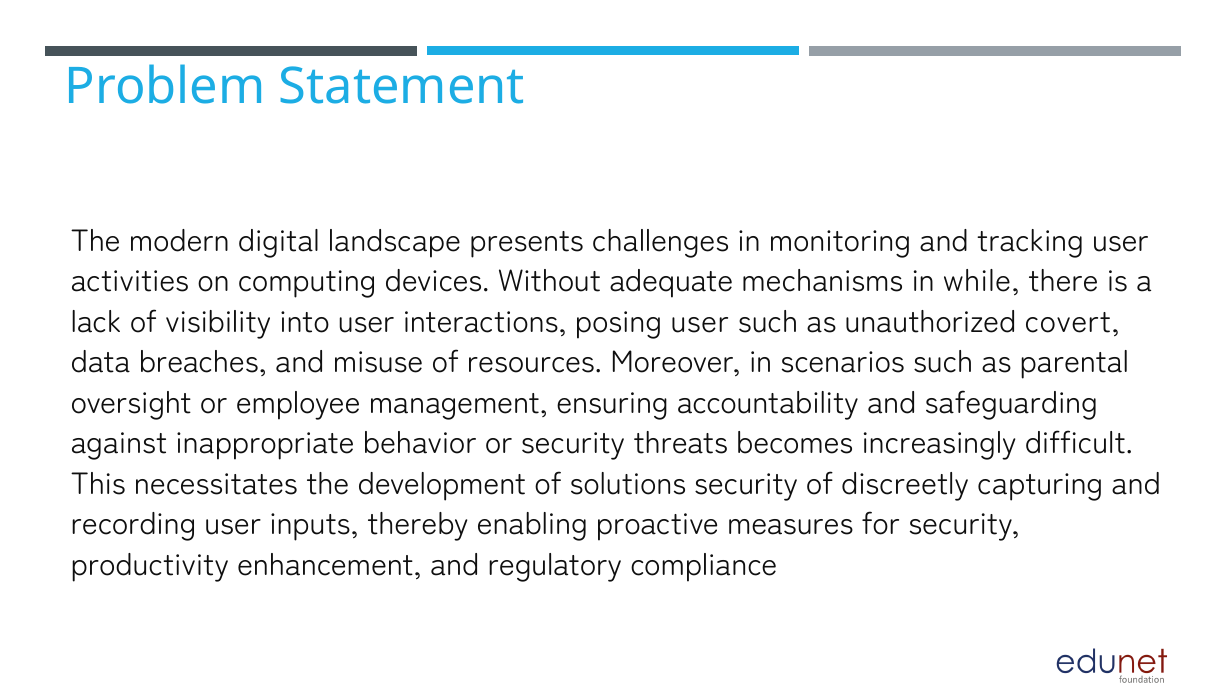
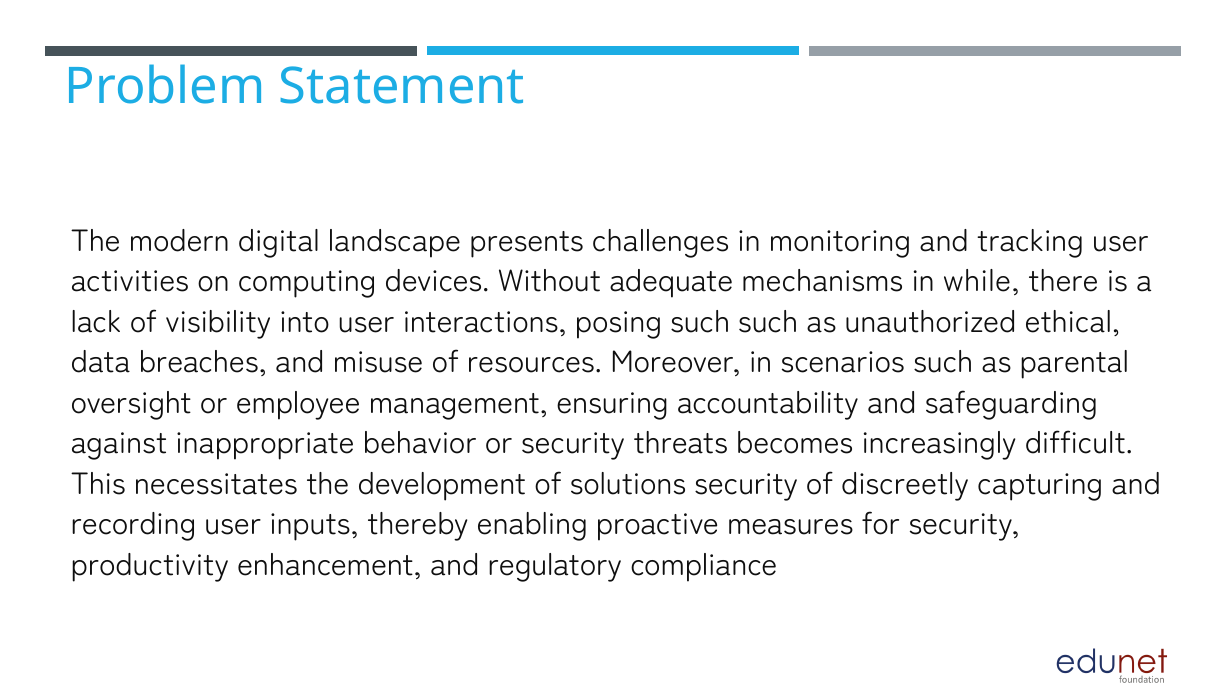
posing user: user -> such (700, 322)
covert: covert -> ethical (1072, 322)
